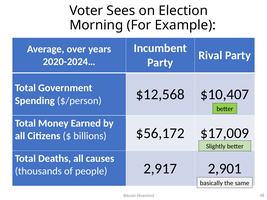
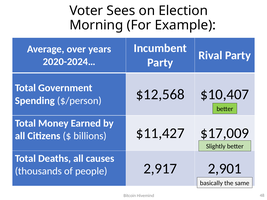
$56,172: $56,172 -> $11,427 (160, 133)
